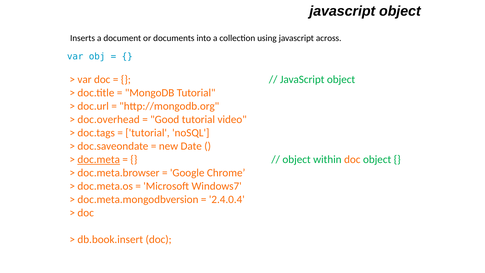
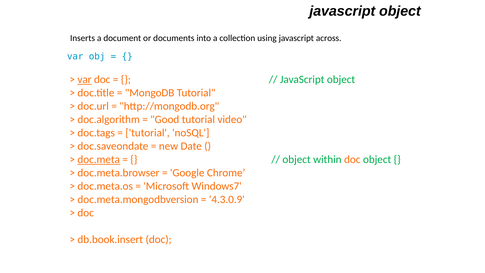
var underline: none -> present (85, 79)
doc.overhead: doc.overhead -> doc.algorithm (109, 119)
2.4.0.4: 2.4.0.4 -> 4.3.0.9 (227, 199)
